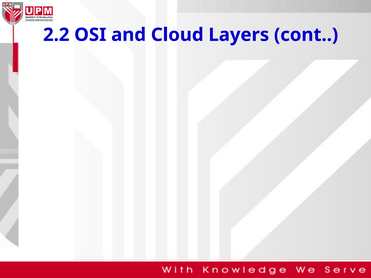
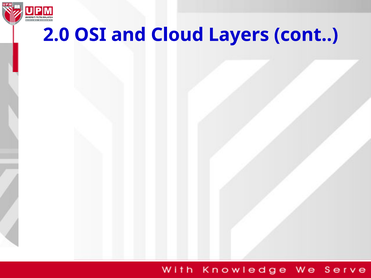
2.2: 2.2 -> 2.0 (56, 35)
